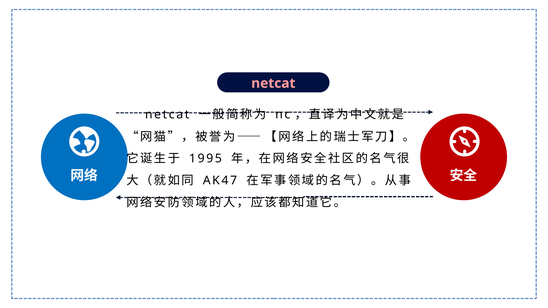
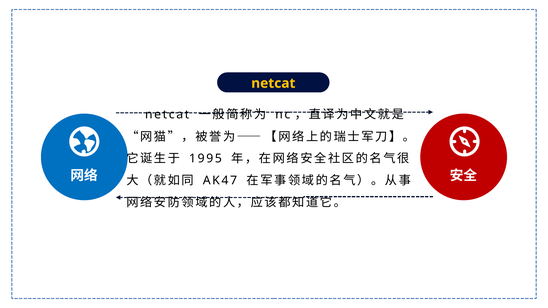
netcat colour: pink -> yellow (273, 83)
